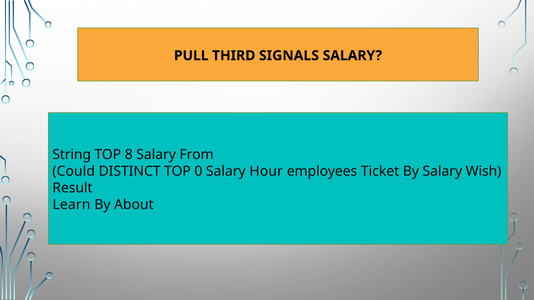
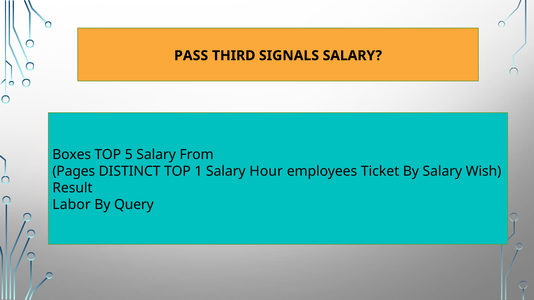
PULL: PULL -> PASS (191, 56)
String: String -> Boxes (72, 155)
8: 8 -> 5 (129, 155)
Could: Could -> Pages (74, 171)
0: 0 -> 1 (198, 171)
Learn: Learn -> Labor (71, 205)
About: About -> Query (134, 205)
